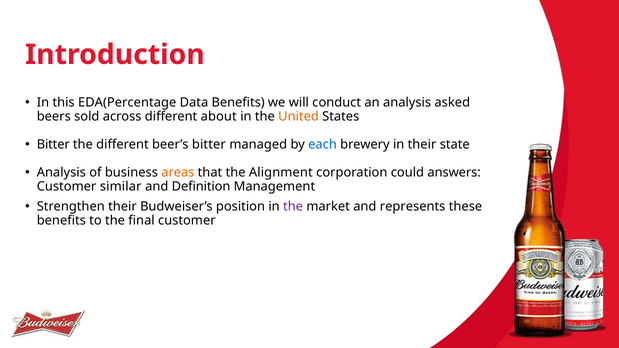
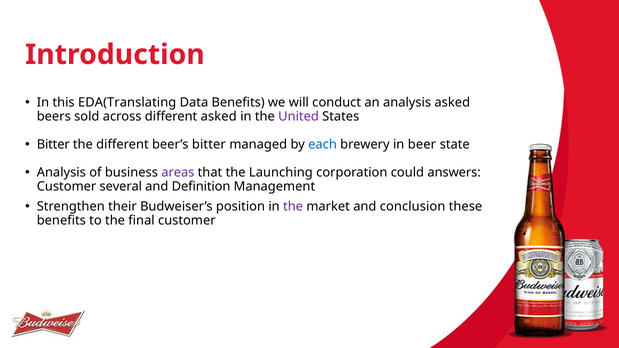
EDA(Percentage: EDA(Percentage -> EDA(Translating (127, 103)
different about: about -> asked (219, 117)
United colour: orange -> purple (299, 117)
in their: their -> beer (422, 145)
areas colour: orange -> purple (178, 172)
Alignment: Alignment -> Launching (281, 172)
similar: similar -> several (121, 186)
represents: represents -> conclusion (413, 207)
